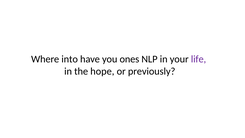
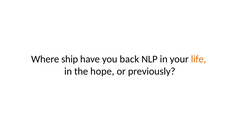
into: into -> ship (70, 59)
ones: ones -> back (129, 59)
life colour: purple -> orange (199, 59)
